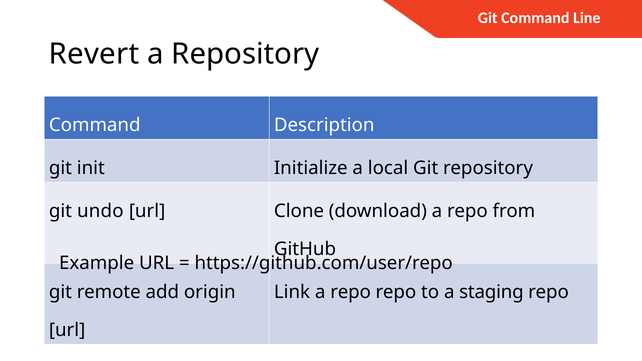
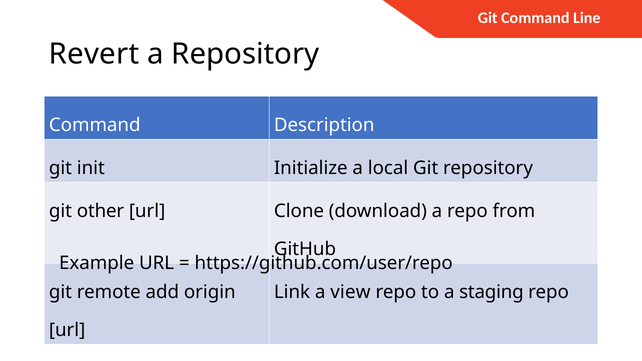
undo: undo -> other (101, 211)
Link a repo: repo -> view (350, 292)
